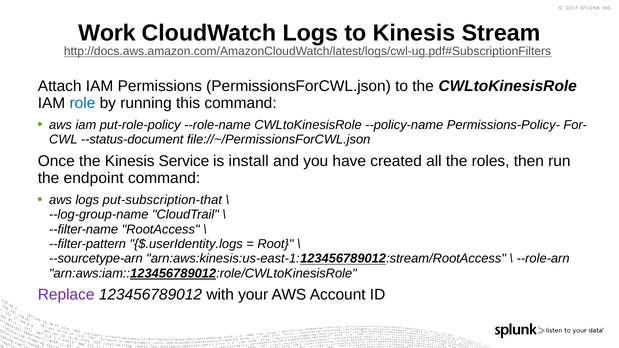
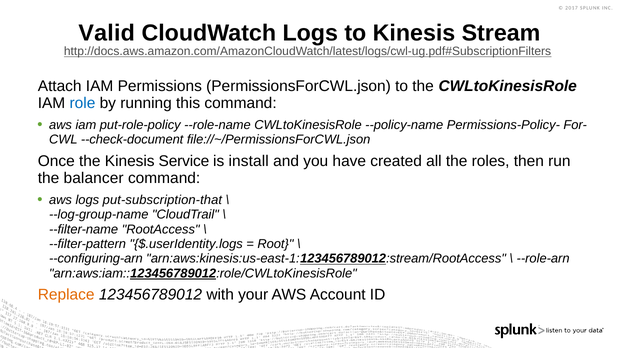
Work: Work -> Valid (107, 33)
--status-document: --status-document -> --check-document (132, 140)
endpoint: endpoint -> balancer (94, 178)
--sourcetype-arn: --sourcetype-arn -> --configuring-arn (96, 259)
Replace colour: purple -> orange (66, 295)
